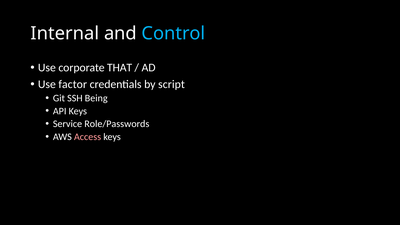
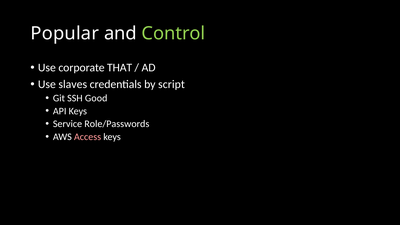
Internal: Internal -> Popular (65, 34)
Control colour: light blue -> light green (174, 34)
factor: factor -> slaves (73, 84)
Being: Being -> Good (96, 98)
